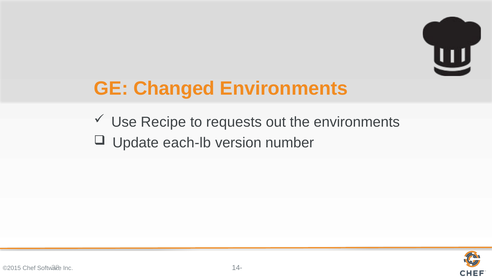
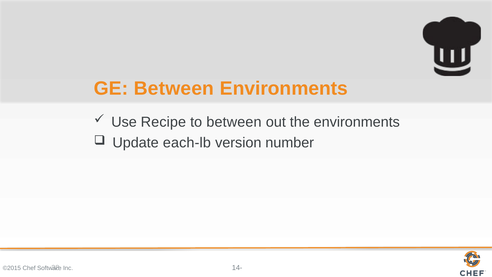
GE Changed: Changed -> Between (174, 89)
to requests: requests -> between (234, 122)
